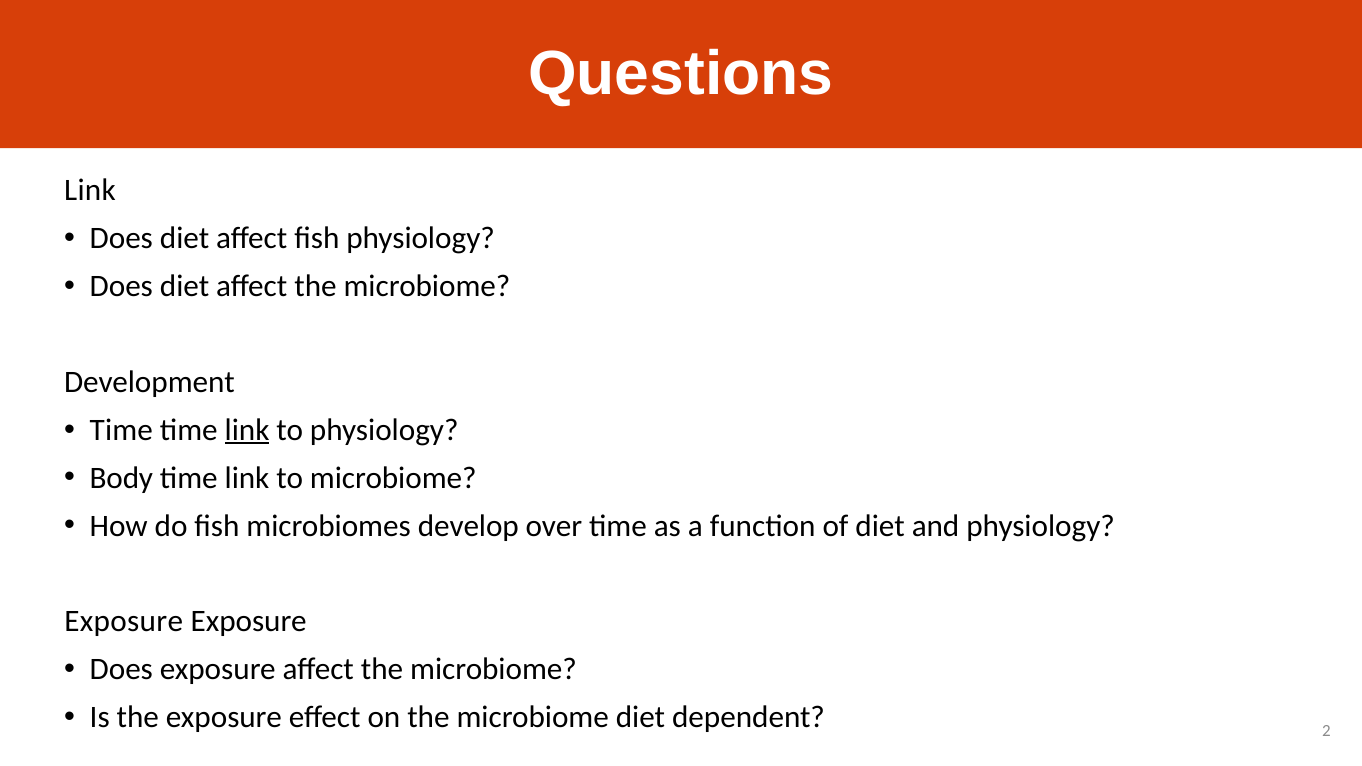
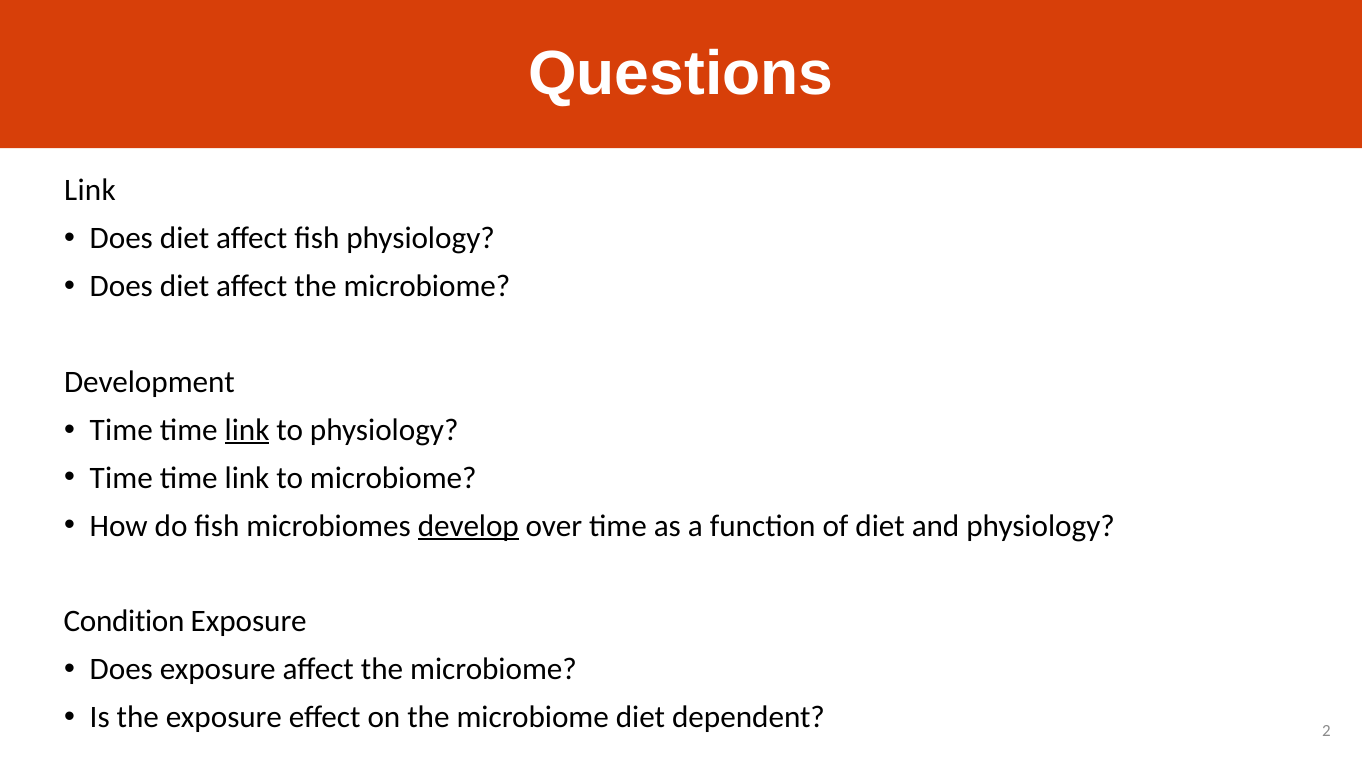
Body: Body -> Time (121, 478)
develop underline: none -> present (468, 526)
Exposure: Exposure -> Condition (124, 622)
